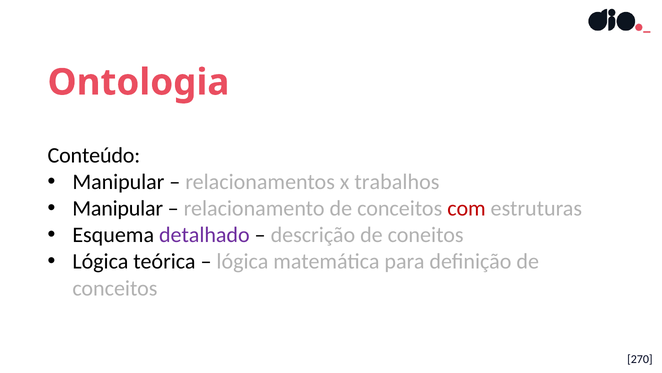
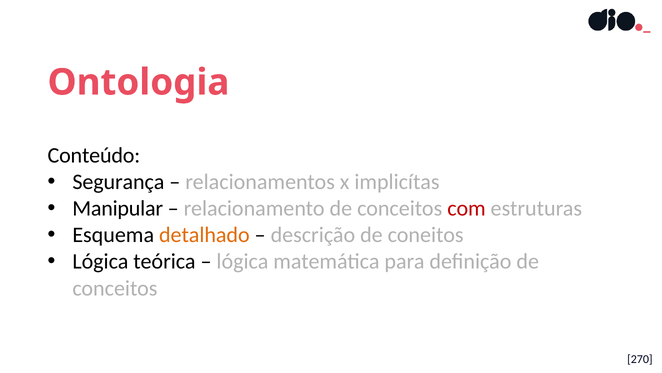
Manipular: Manipular -> Segurança (118, 182)
trabalhos: trabalhos -> implicítas (397, 182)
detalhado colour: purple -> orange (204, 235)
